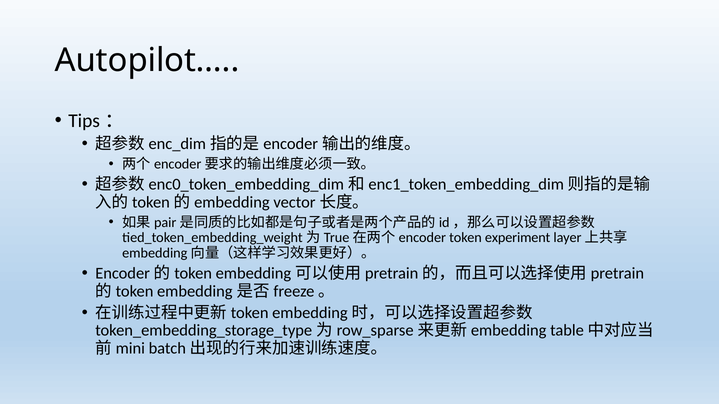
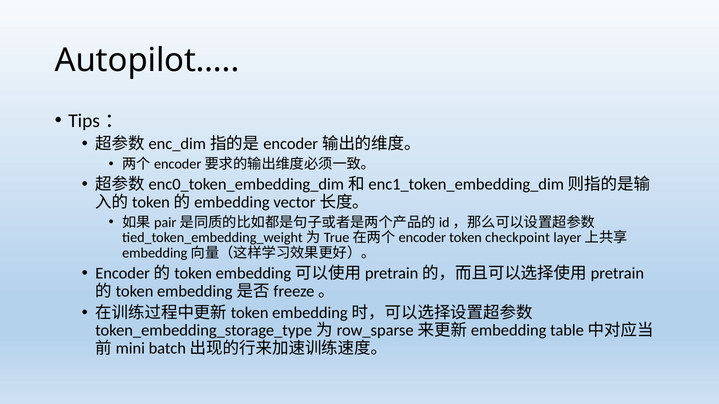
experiment: experiment -> checkpoint (518, 238)
